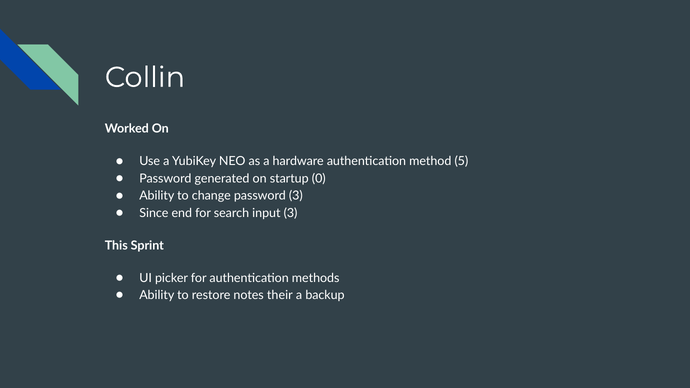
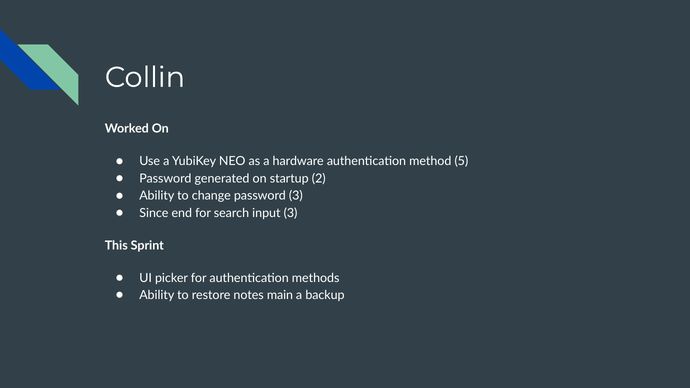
0: 0 -> 2 (319, 179)
their: their -> main (280, 295)
